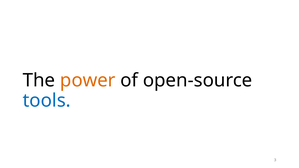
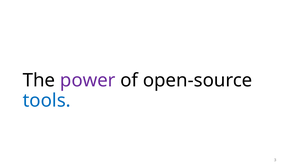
power colour: orange -> purple (88, 80)
